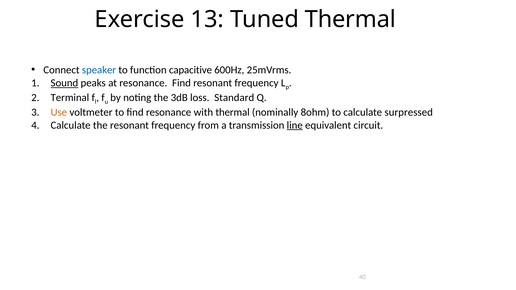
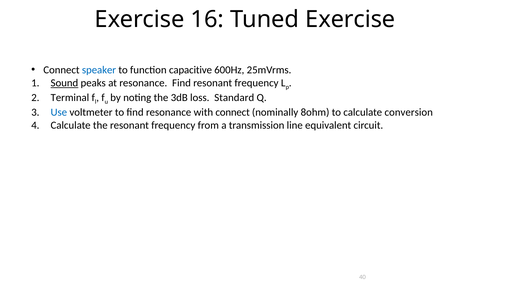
13: 13 -> 16 (207, 19)
Tuned Thermal: Thermal -> Exercise (350, 19)
Use colour: orange -> blue (59, 112)
with thermal: thermal -> connect (233, 112)
surpressed: surpressed -> conversion (409, 112)
line underline: present -> none (295, 125)
